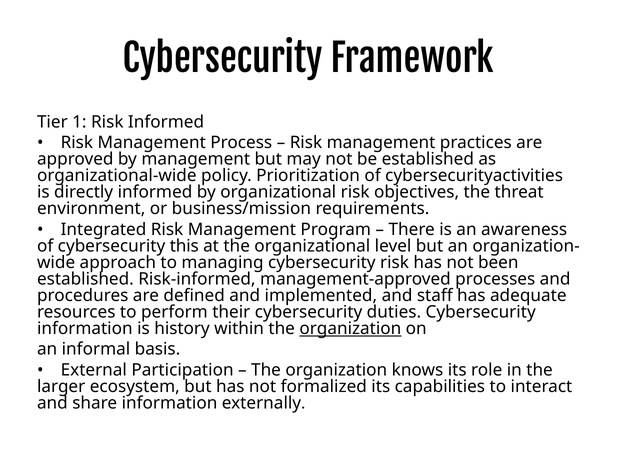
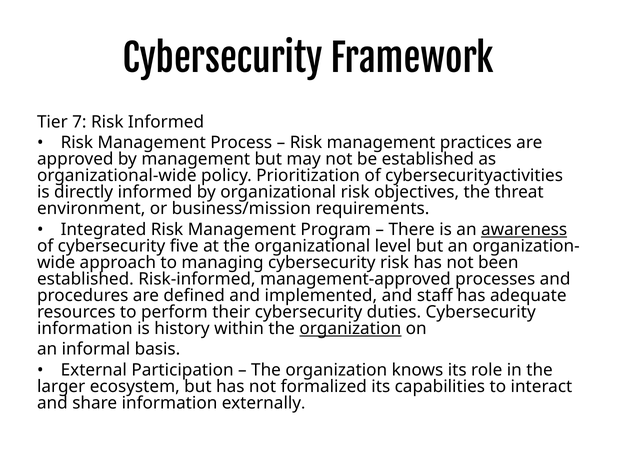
1: 1 -> 7 (79, 122)
awareness underline: none -> present (524, 229)
this: this -> five (184, 246)
